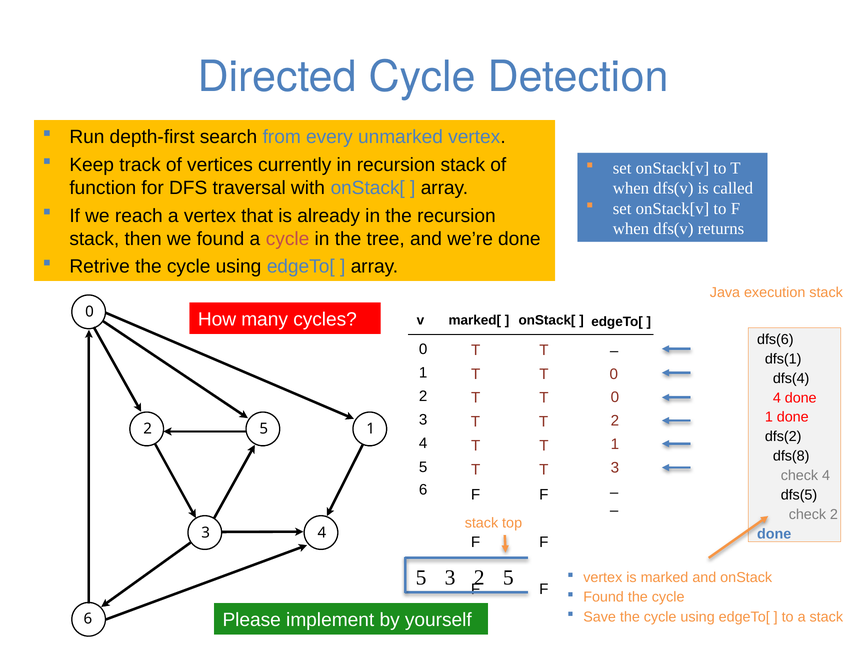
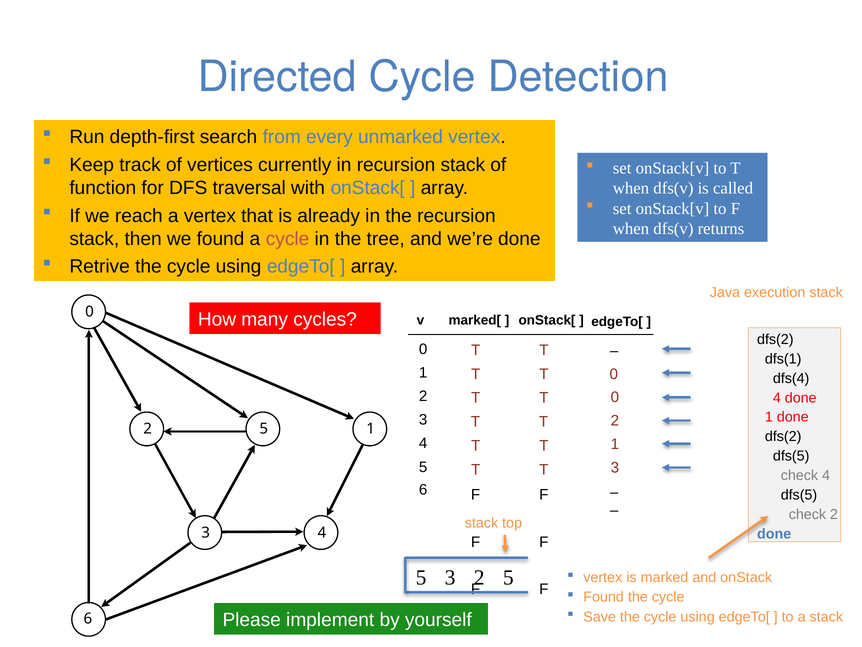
dfs(6: dfs(6 -> dfs(2 (775, 339)
dfs(8: dfs(8 -> dfs(5 (791, 456)
